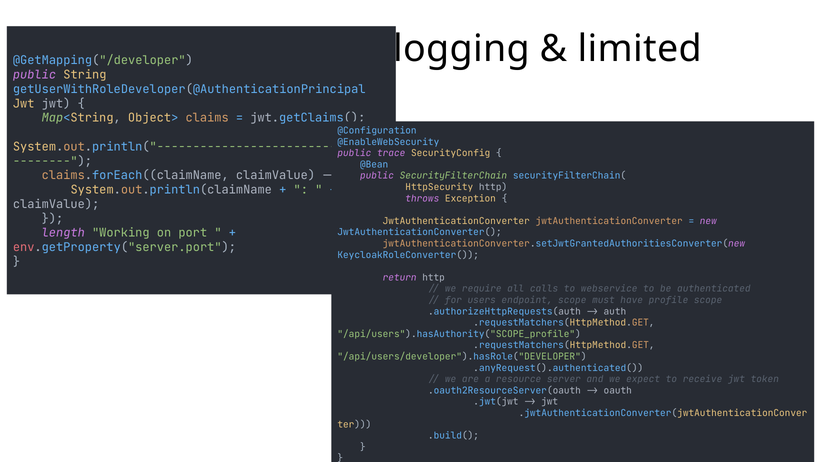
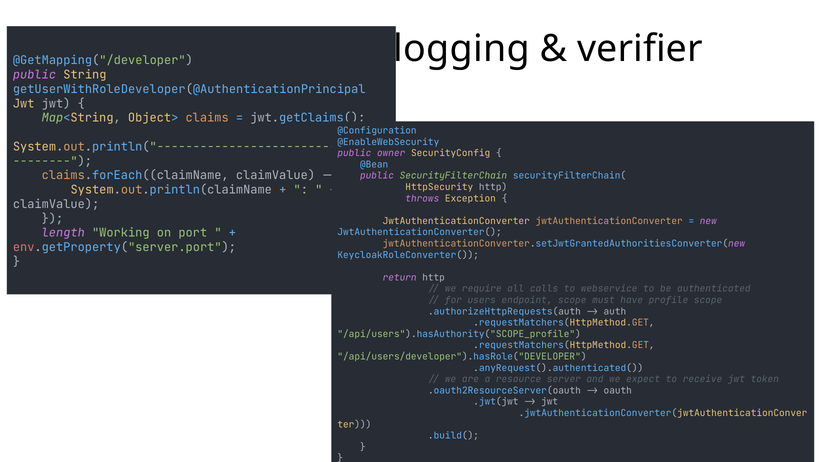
limited: limited -> verifier (640, 49)
trace: trace -> owner (391, 153)
